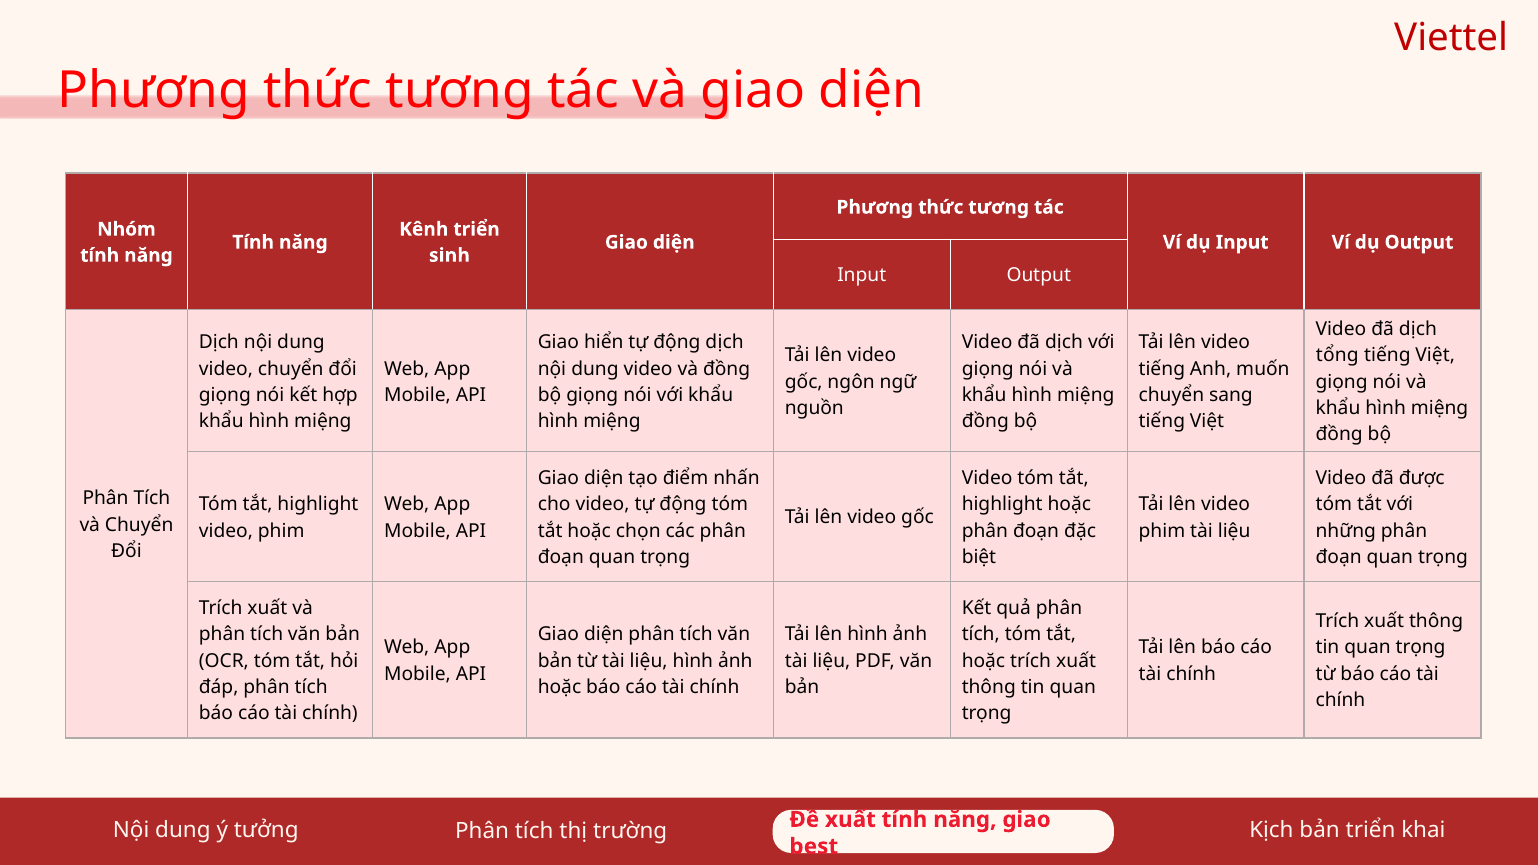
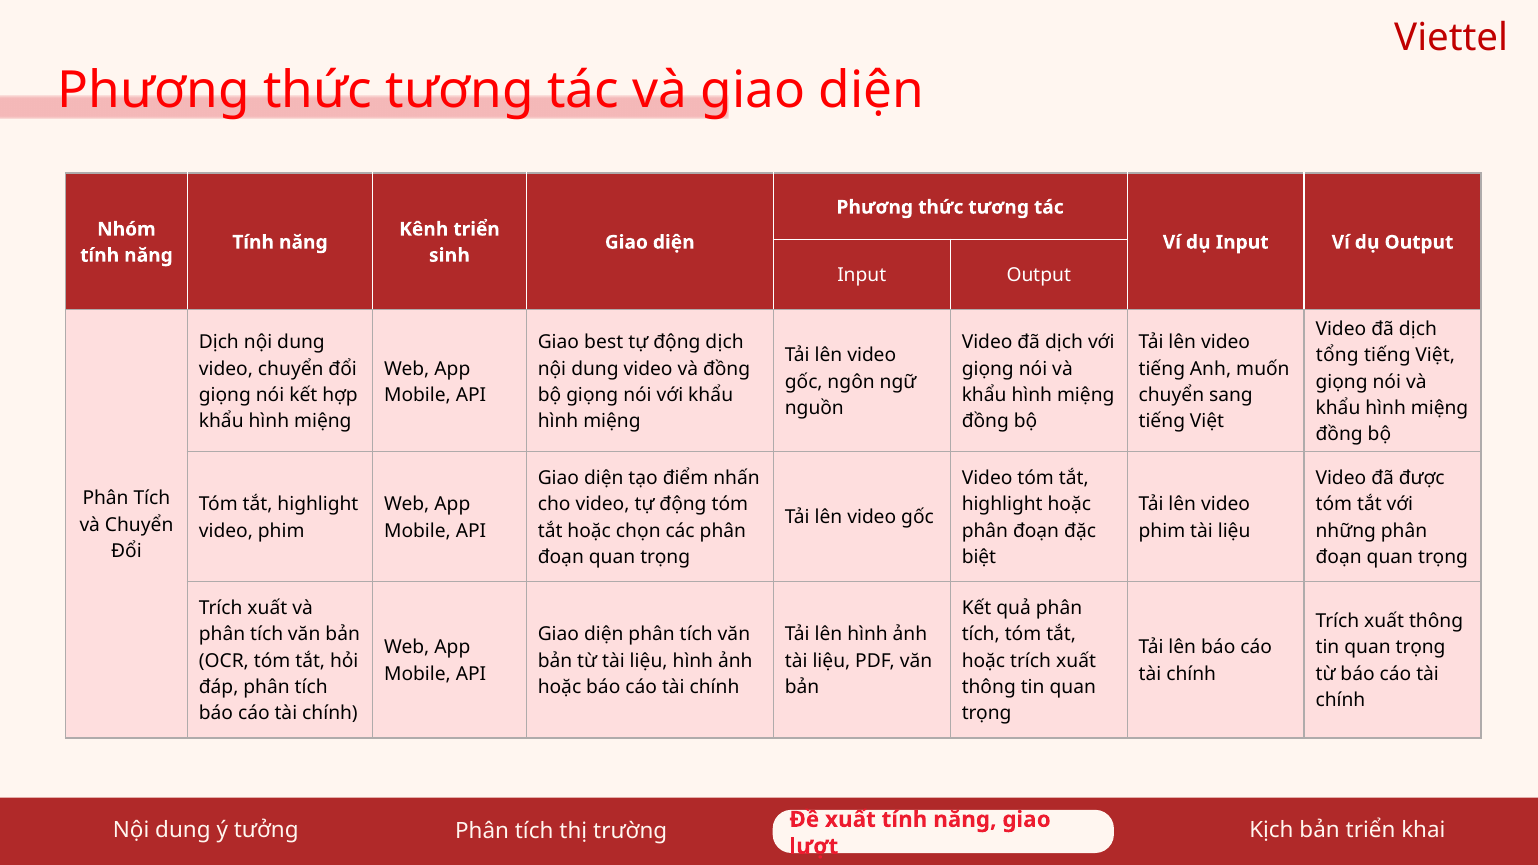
hiển: hiển -> best (604, 343)
best: best -> lượt (814, 847)
